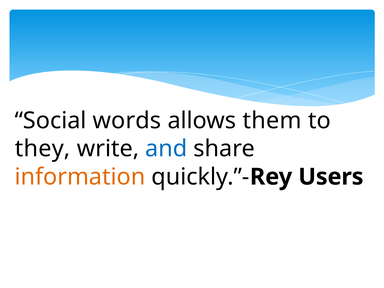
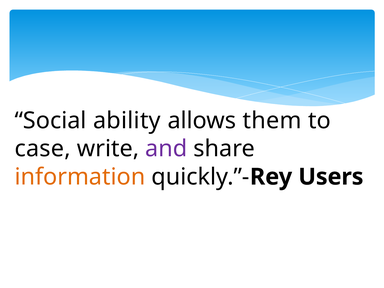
words: words -> ability (127, 121)
they: they -> case (43, 149)
and colour: blue -> purple (166, 149)
